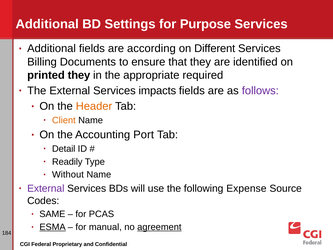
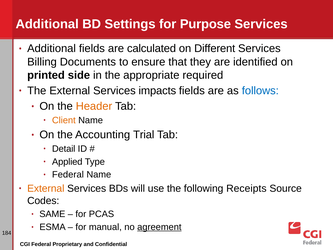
according: according -> calculated (152, 48)
printed they: they -> side (79, 75)
follows colour: purple -> blue (260, 91)
Port: Port -> Trial (144, 135)
Readily: Readily -> Applied (67, 162)
Without: Without -> Federal (68, 174)
External colour: purple -> orange (46, 188)
Expense: Expense -> Receipts (246, 188)
ESMA underline: present -> none (53, 227)
